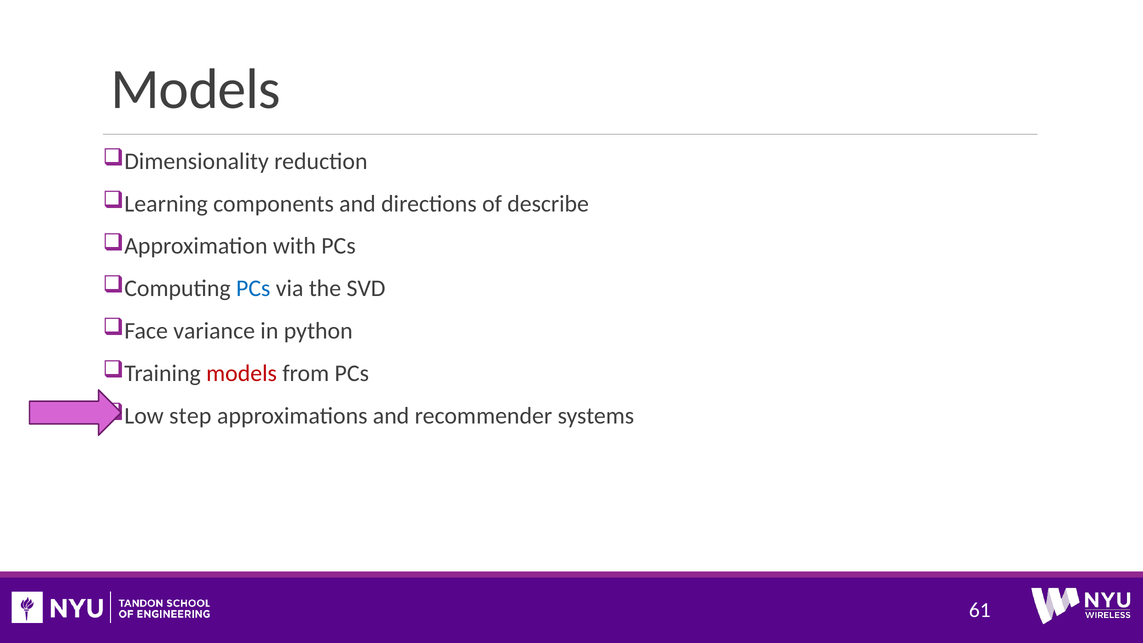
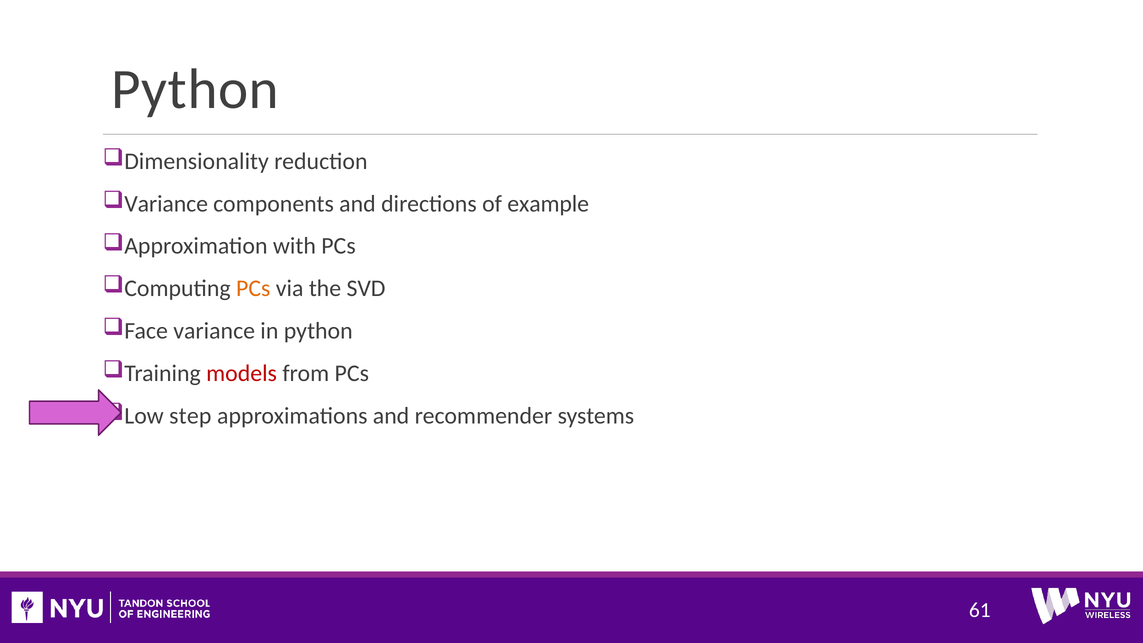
Models: Models -> Python (195, 90)
Learning: Learning -> Variance (166, 204)
describe: describe -> example (548, 204)
PCs colour: blue -> orange (253, 288)
